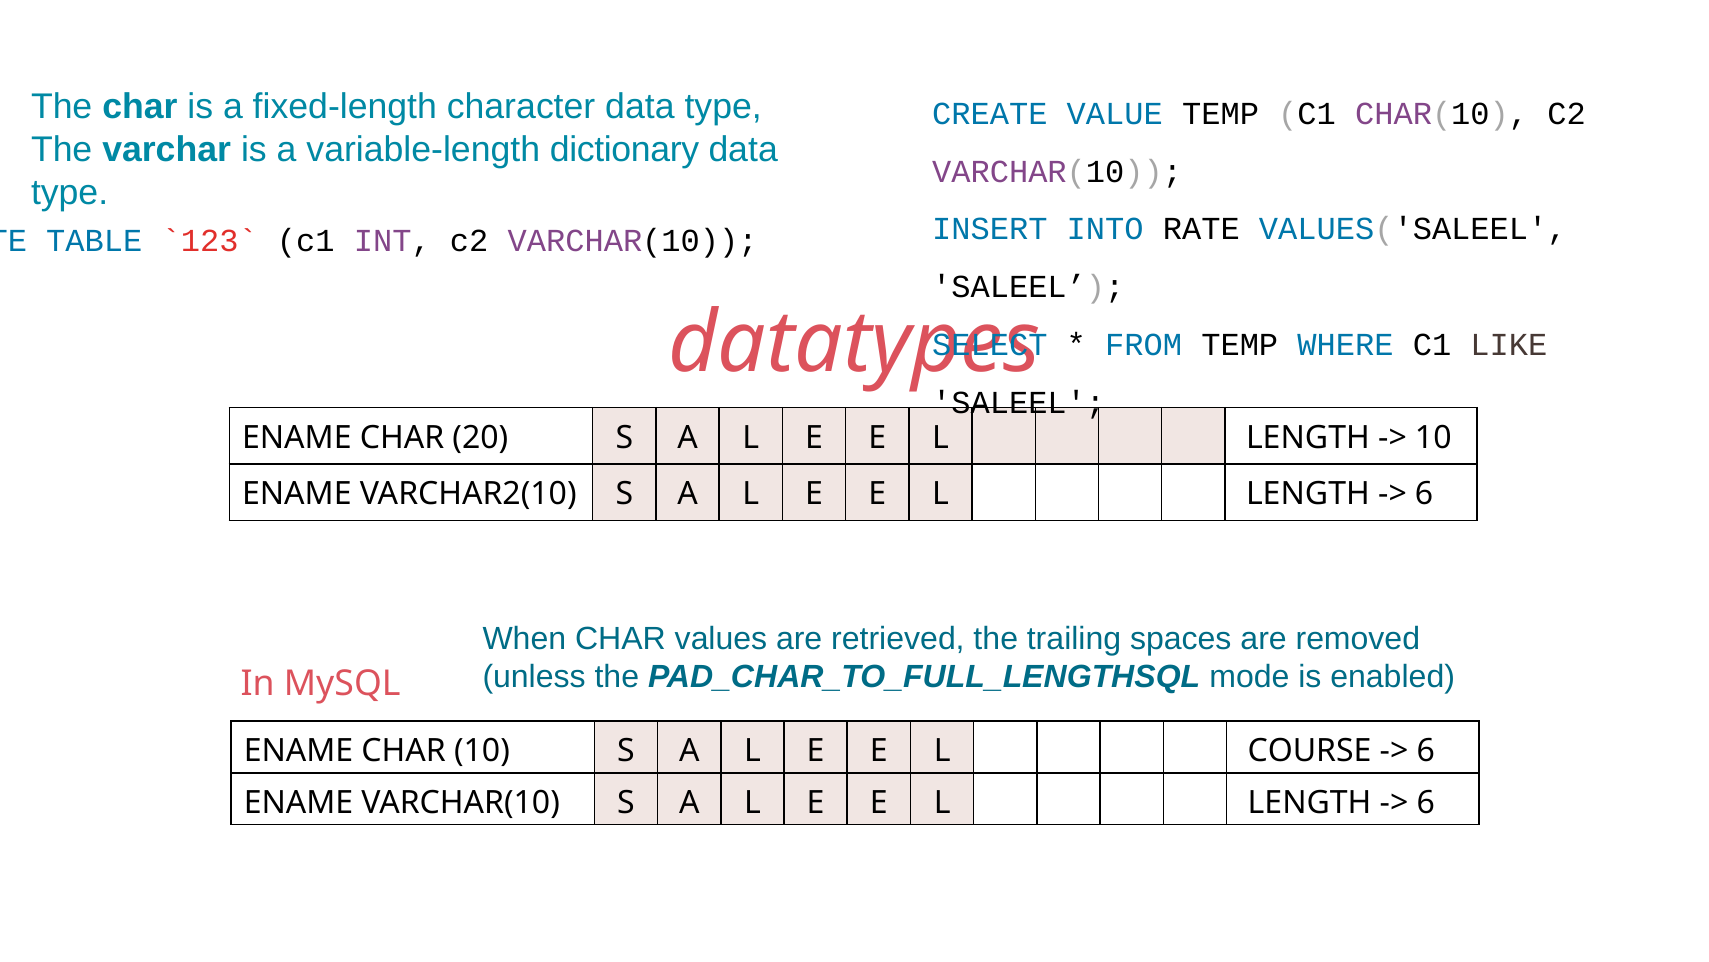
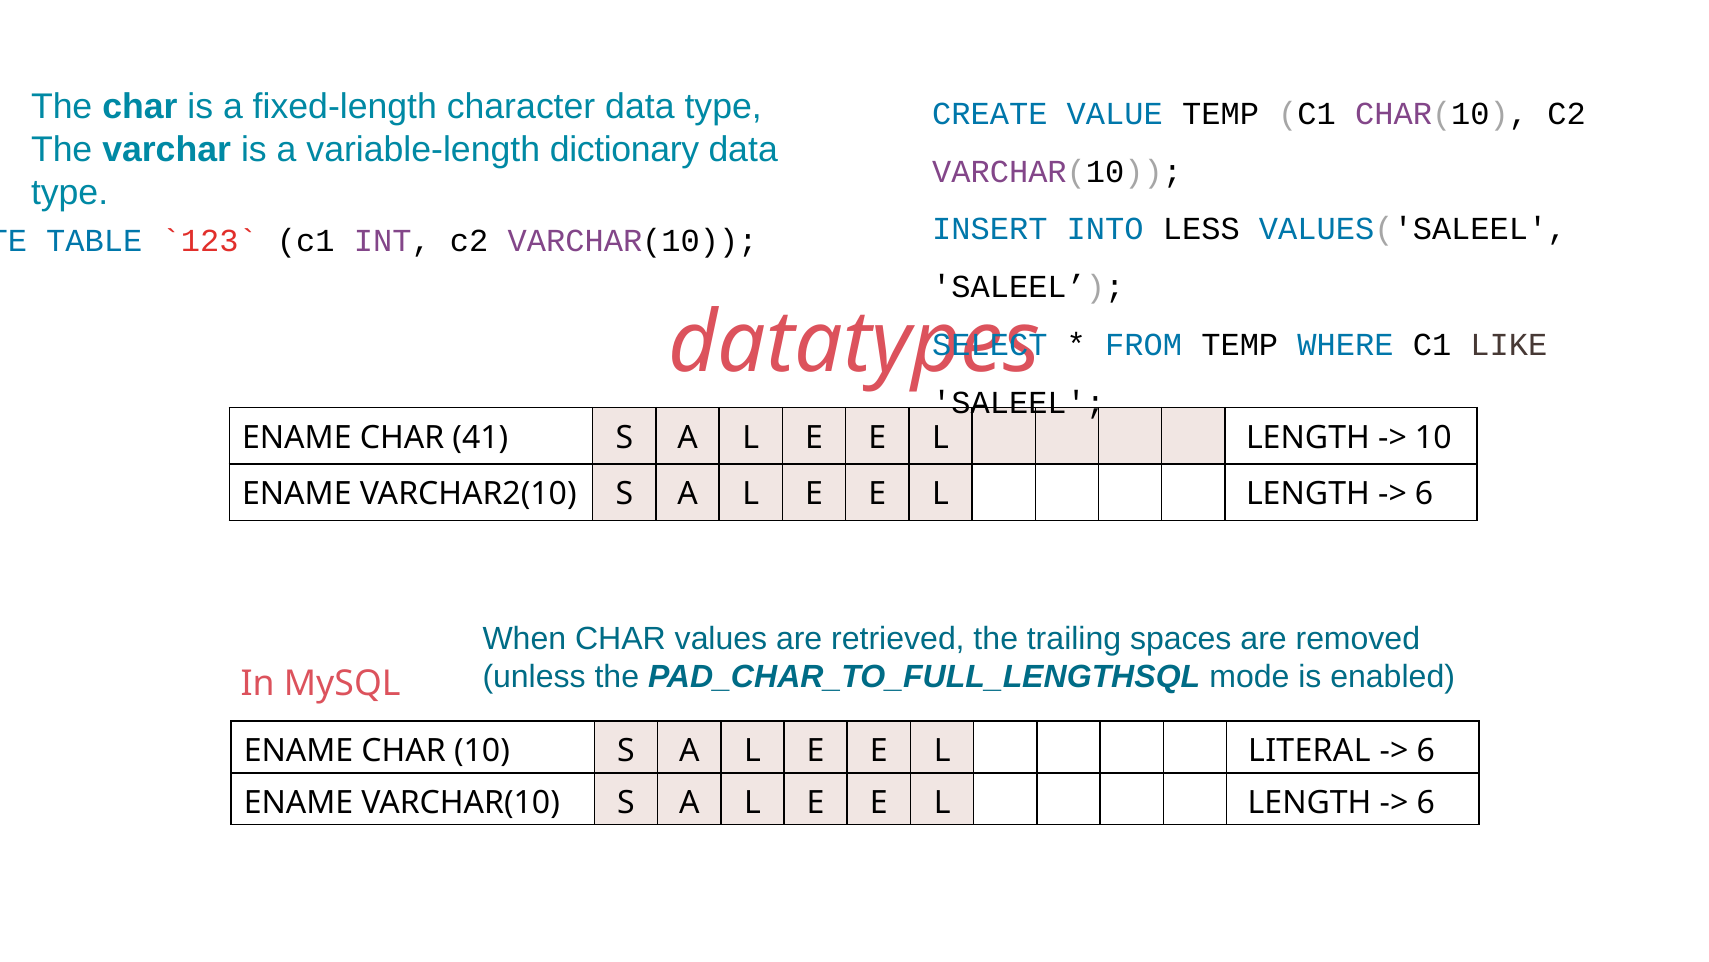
RATE: RATE -> LESS (1201, 229)
20: 20 -> 41 (480, 437)
COURSE: COURSE -> LITERAL (1309, 751)
